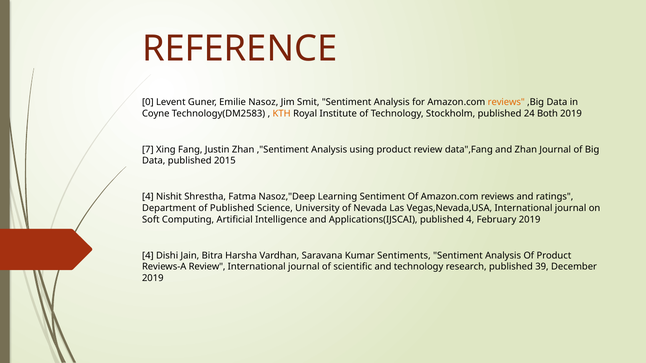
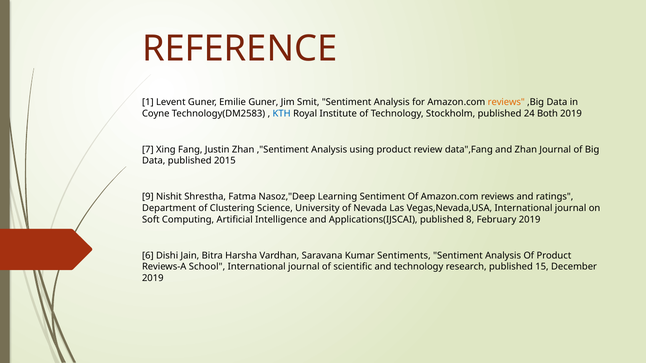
0: 0 -> 1 (148, 102)
Emilie Nasoz: Nasoz -> Guner (263, 102)
KTH colour: orange -> blue (282, 114)
4: 4 -> 9 (148, 197)
of Published: Published -> Clustering (232, 208)
published 4: 4 -> 8 (470, 220)
4: 4 -> 6 (148, 256)
Reviews-A Review: Review -> School (207, 267)
39: 39 -> 15 (542, 267)
